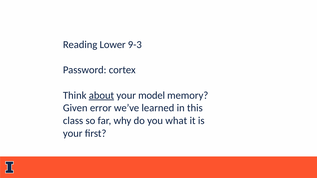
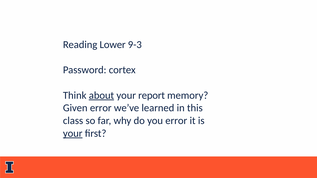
model: model -> report (152, 95)
you what: what -> error (176, 121)
your underline: none -> present (73, 134)
